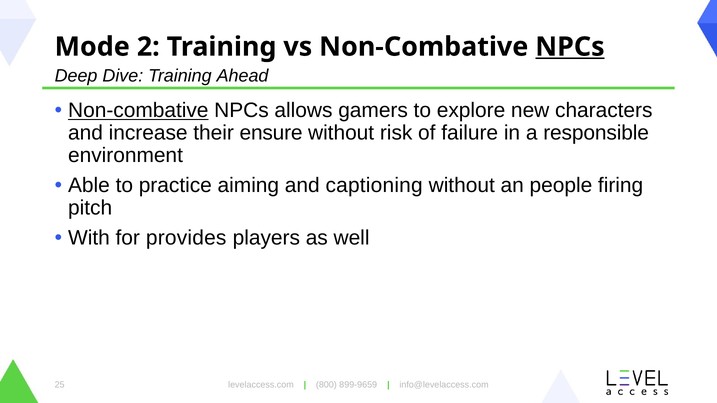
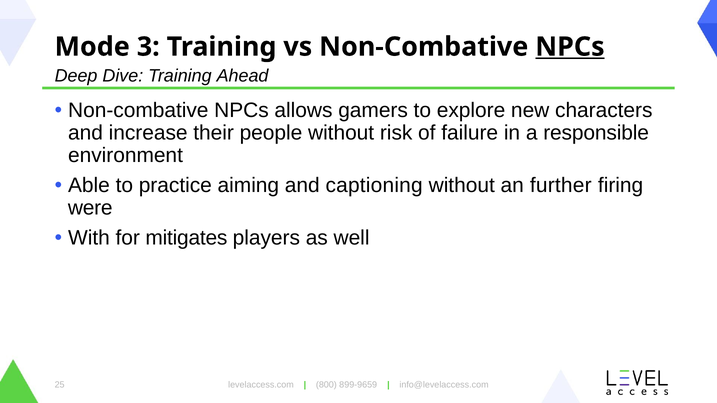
2: 2 -> 3 (148, 47)
Non-combative underline: present -> none (138, 111)
ensure: ensure -> people (271, 133)
people: people -> further (561, 186)
pitch: pitch -> were (90, 208)
provides: provides -> mitigates (186, 238)
